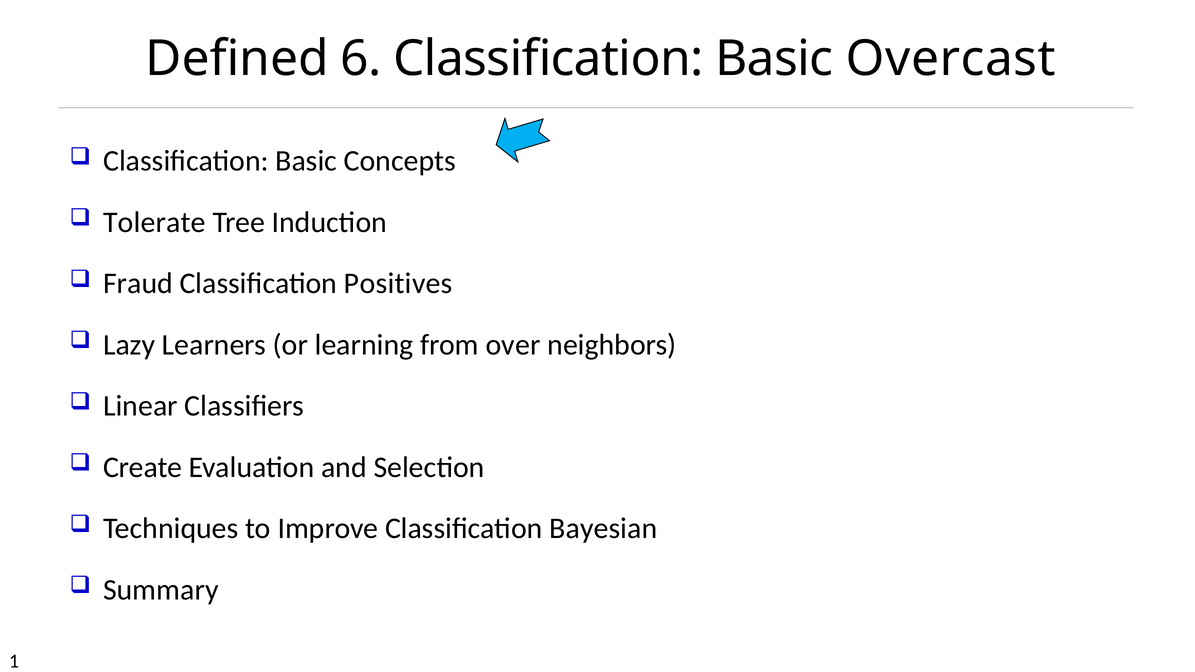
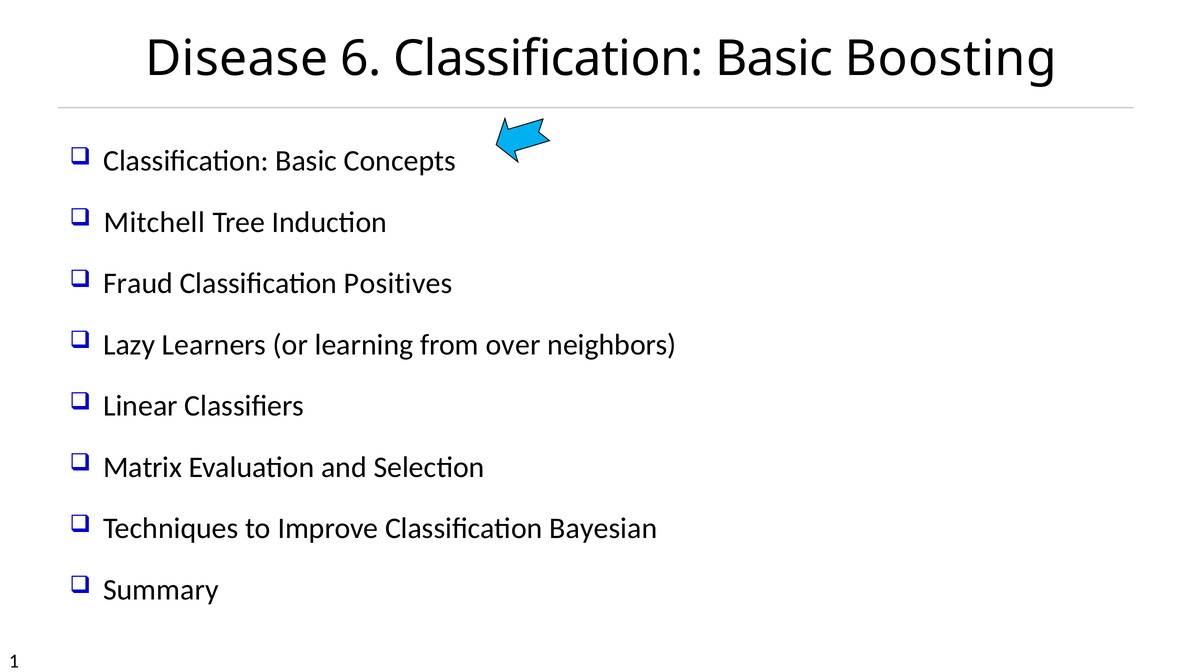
Defined: Defined -> Disease (237, 59)
Overcast: Overcast -> Boosting (951, 59)
Tolerate: Tolerate -> Mitchell (154, 222)
Create: Create -> Matrix (143, 467)
